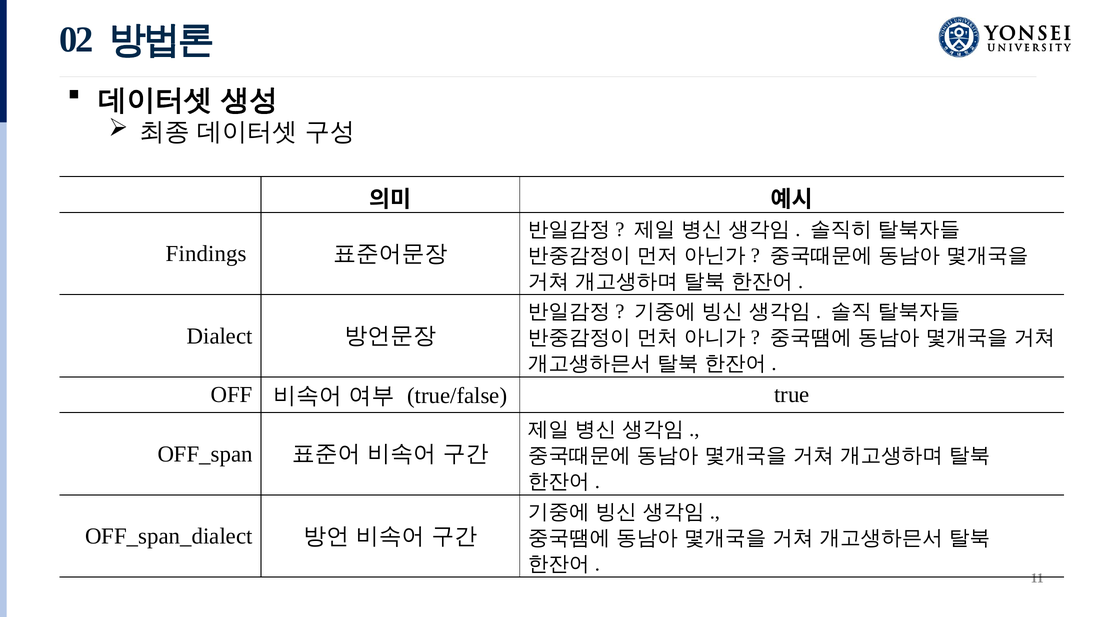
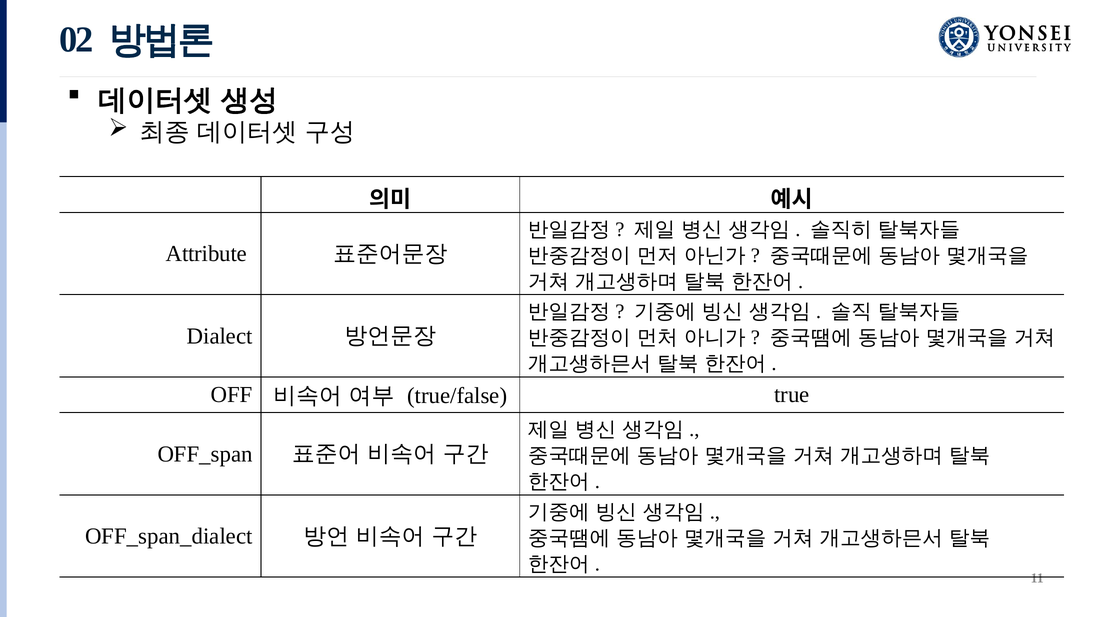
Findings: Findings -> Attribute (206, 253)
